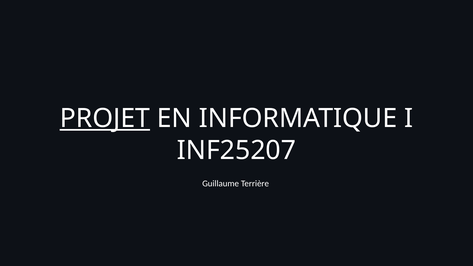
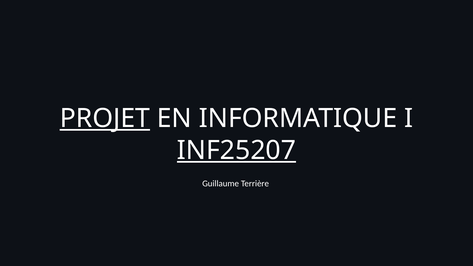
INF25207 underline: none -> present (236, 150)
